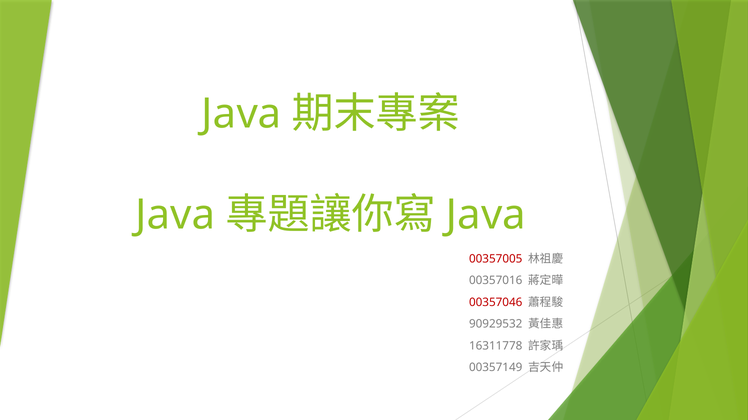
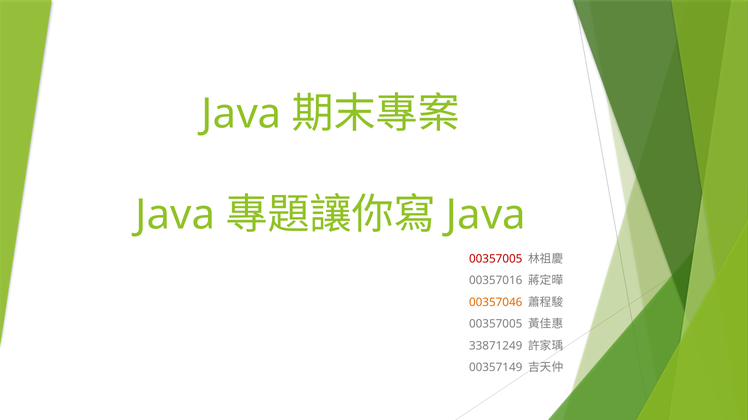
00357046 colour: red -> orange (496, 303)
90929532: 90929532 -> 00357005 (496, 325)
16311778: 16311778 -> 33871249 (496, 346)
